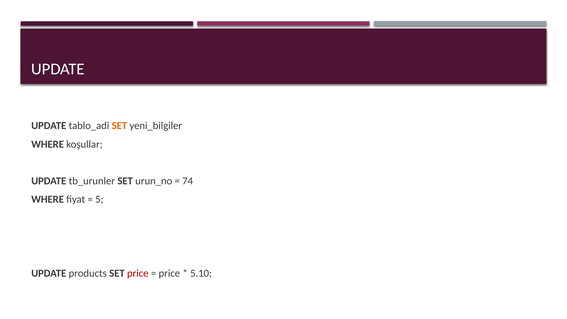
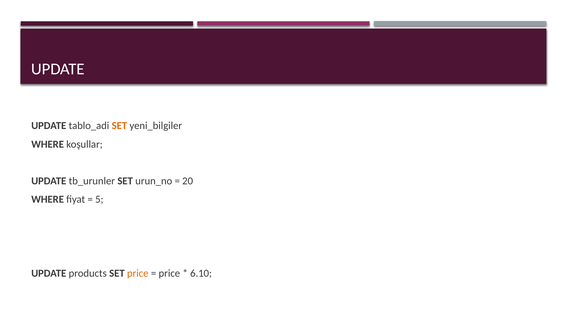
74: 74 -> 20 (188, 181)
price colour: red -> orange (138, 273)
5.10: 5.10 -> 6.10 (201, 273)
